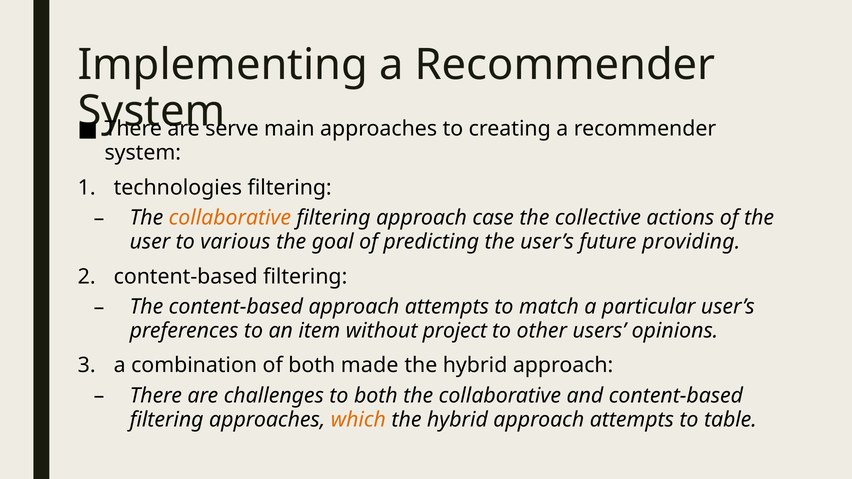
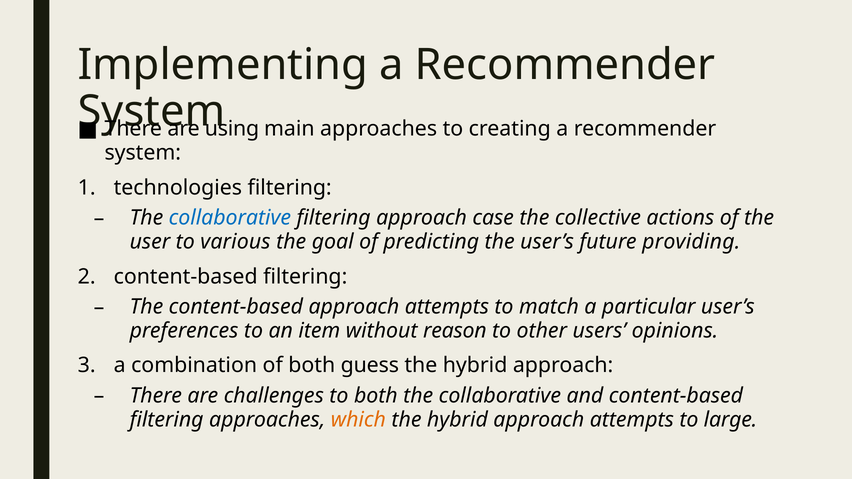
serve: serve -> using (232, 129)
collaborative colour: orange -> blue (230, 218)
project: project -> reason (455, 331)
made: made -> guess (370, 366)
table: table -> large (730, 420)
